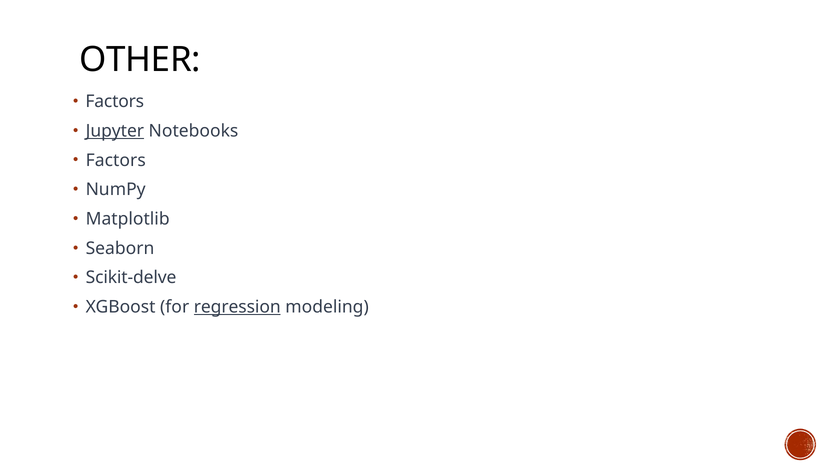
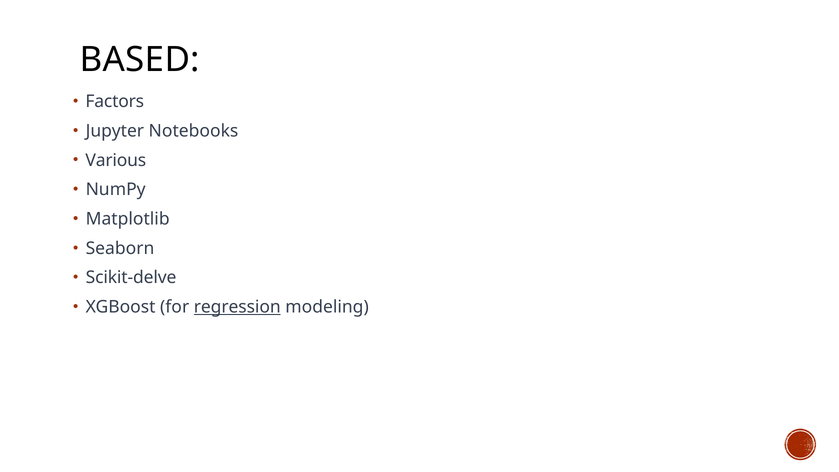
OTHER: OTHER -> BASED (140, 60)
Jupyter underline: present -> none (115, 131)
Factors: Factors -> Various (116, 160)
